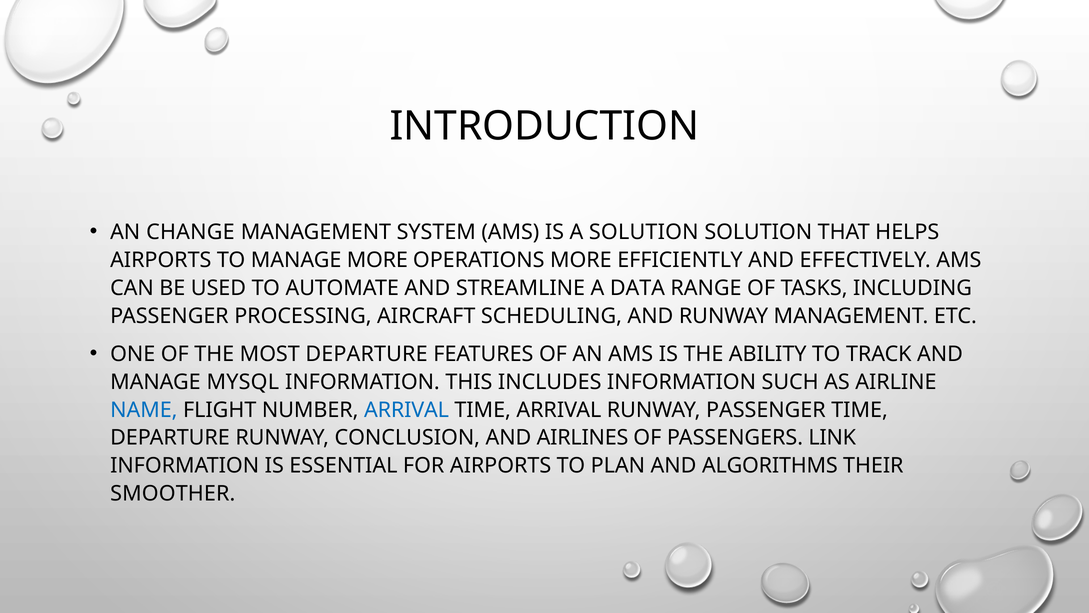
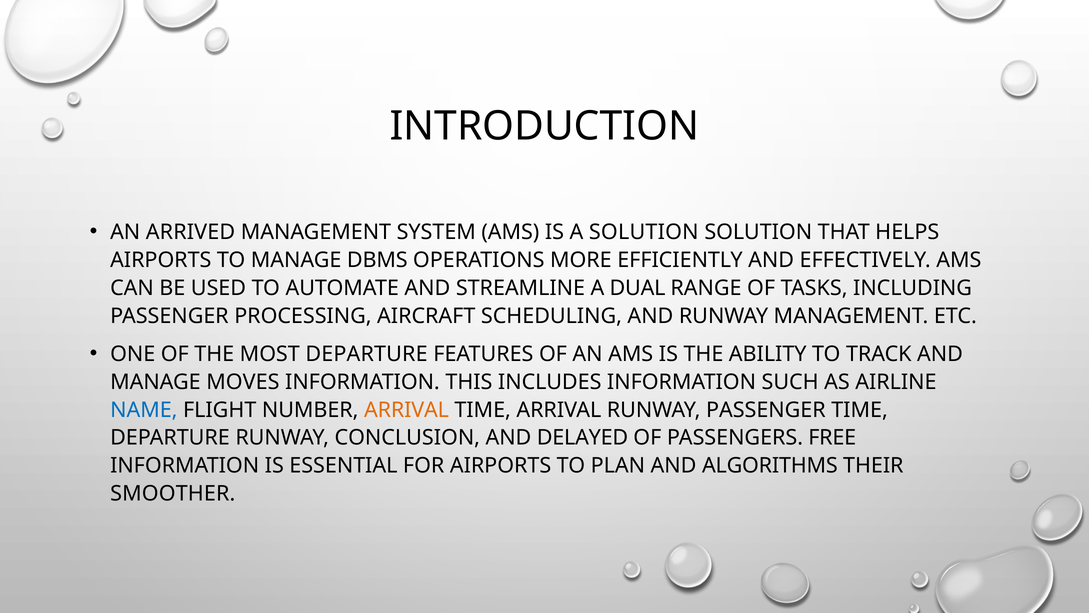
CHANGE: CHANGE -> ARRIVED (190, 232)
MANAGE MORE: MORE -> DBMS (377, 260)
DATA: DATA -> DUAL (638, 288)
MYSQL: MYSQL -> MOVES (243, 382)
ARRIVAL colour: blue -> orange (407, 410)
AIRLINES: AIRLINES -> DELAYED (583, 438)
LINK: LINK -> FREE (832, 438)
